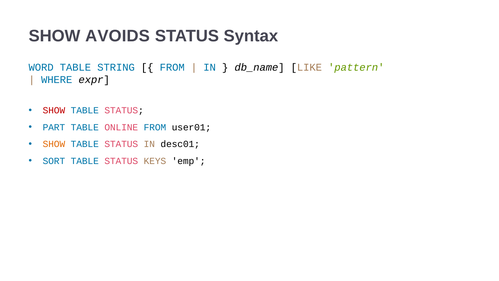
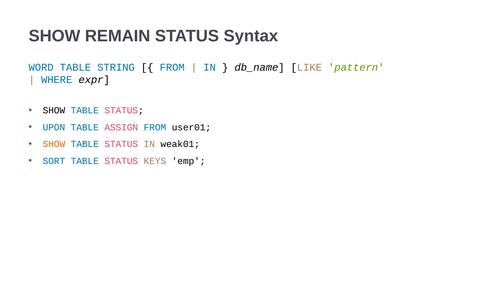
AVOIDS: AVOIDS -> REMAIN (118, 36)
SHOW colour: red -> black (54, 110)
PART: PART -> UPON (54, 127)
ONLINE: ONLINE -> ASSIGN (121, 127)
desc01: desc01 -> weak01 (180, 144)
